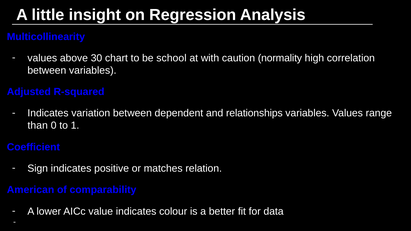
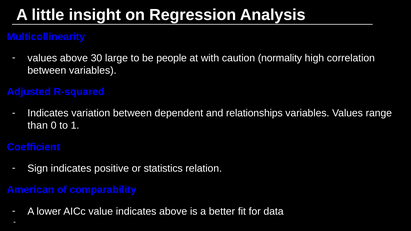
chart: chart -> large (116, 58)
school: school -> people (172, 58)
matches: matches -> statistics (163, 169)
indicates colour: colour -> above (173, 212)
